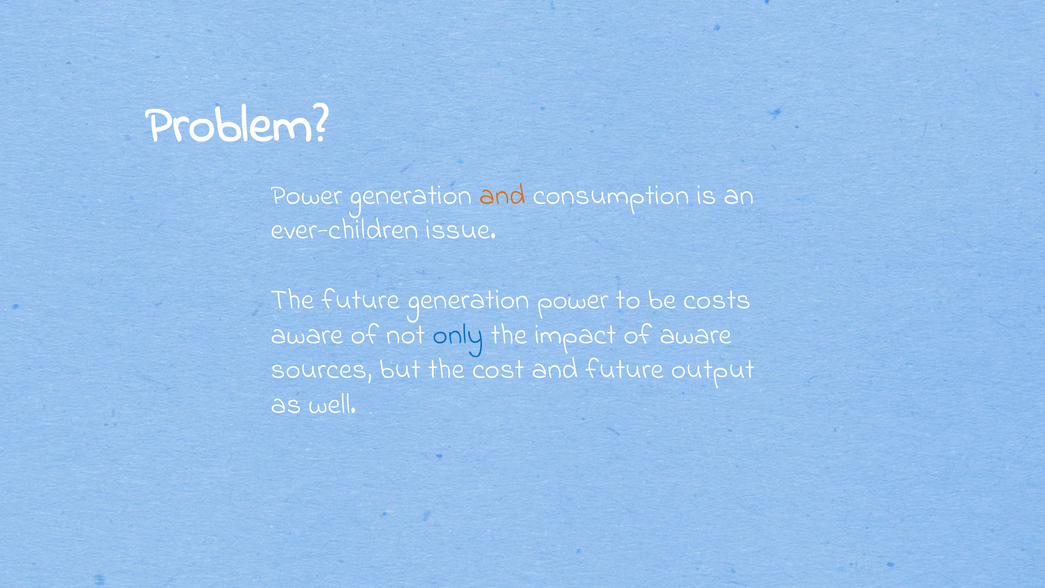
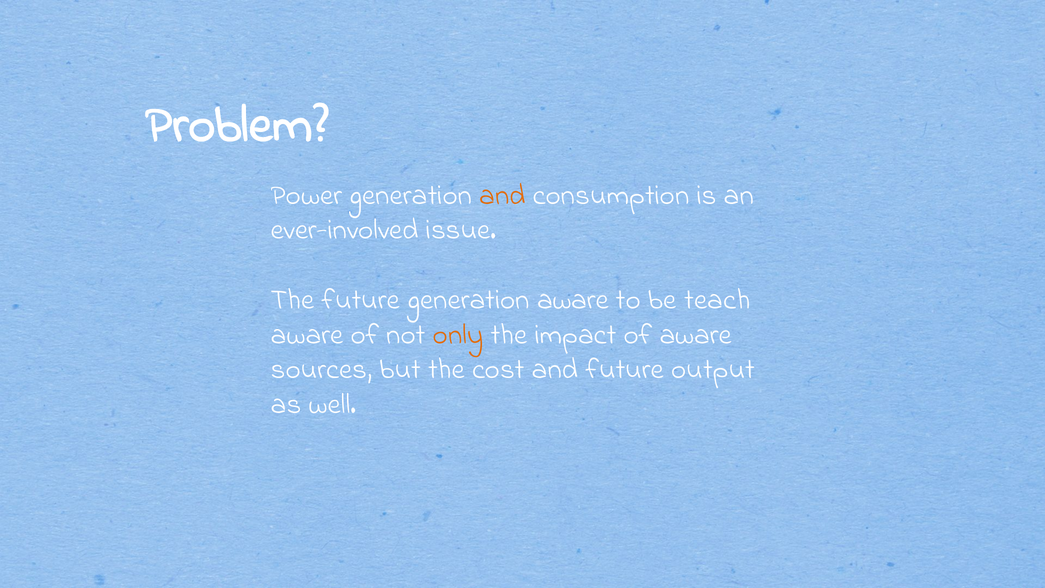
ever-children: ever-children -> ever-involved (345, 229)
generation power: power -> aware (573, 299)
costs: costs -> teach (717, 299)
only colour: blue -> orange (458, 334)
